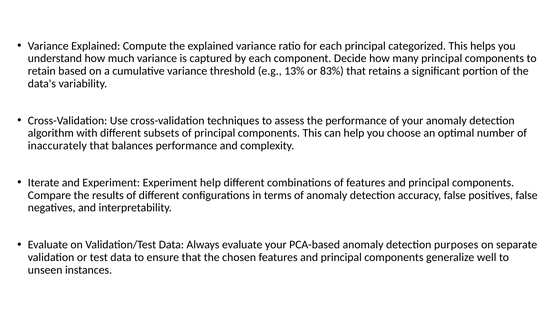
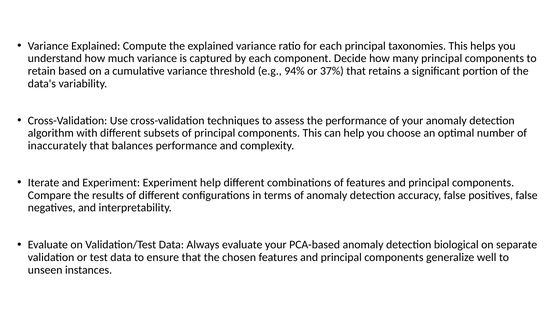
categorized: categorized -> taxonomies (417, 46)
13%: 13% -> 94% (294, 71)
83%: 83% -> 37% (332, 71)
purposes: purposes -> biological (456, 245)
